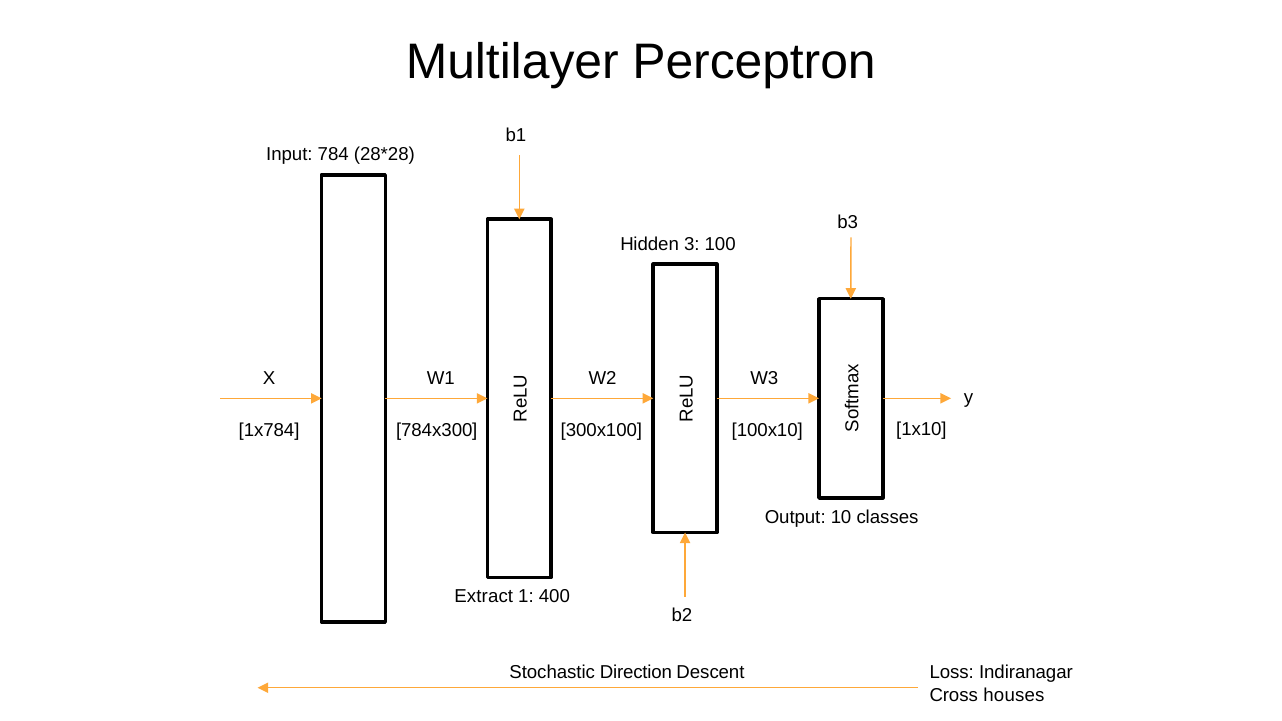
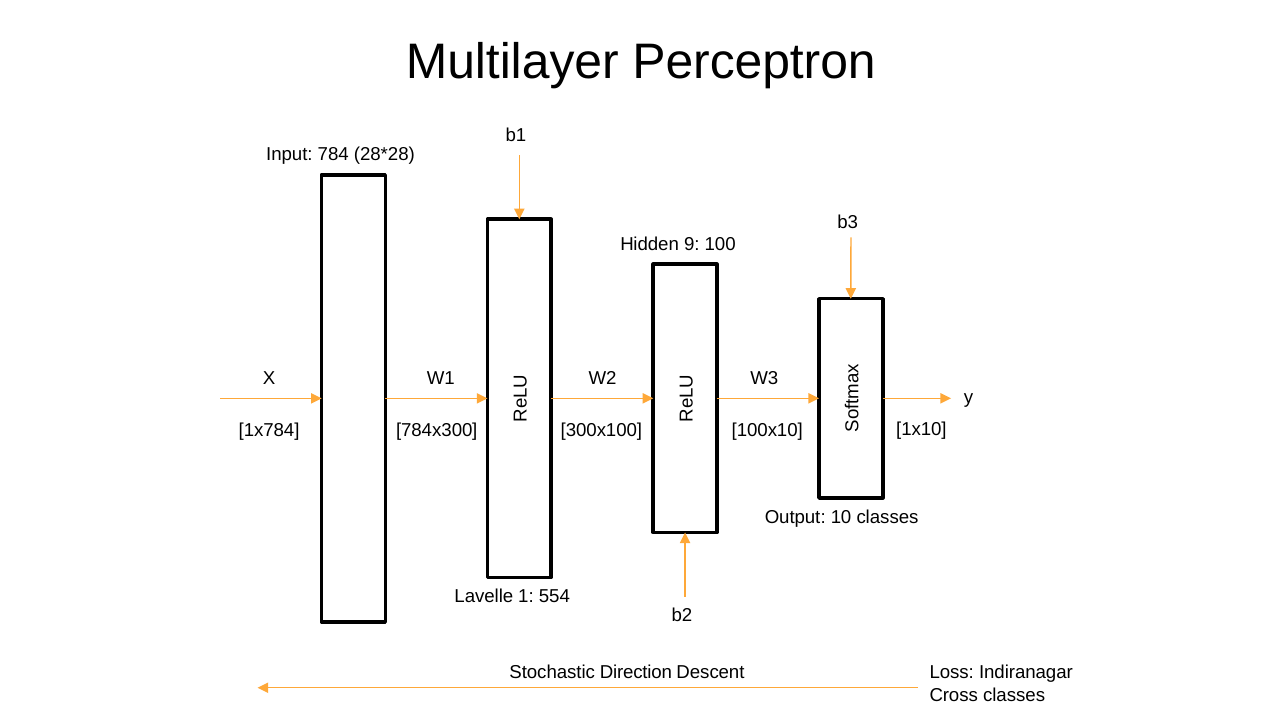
3: 3 -> 9 (692, 244)
Extract: Extract -> Lavelle (484, 596)
400: 400 -> 554 (554, 596)
Cross houses: houses -> classes (1014, 695)
